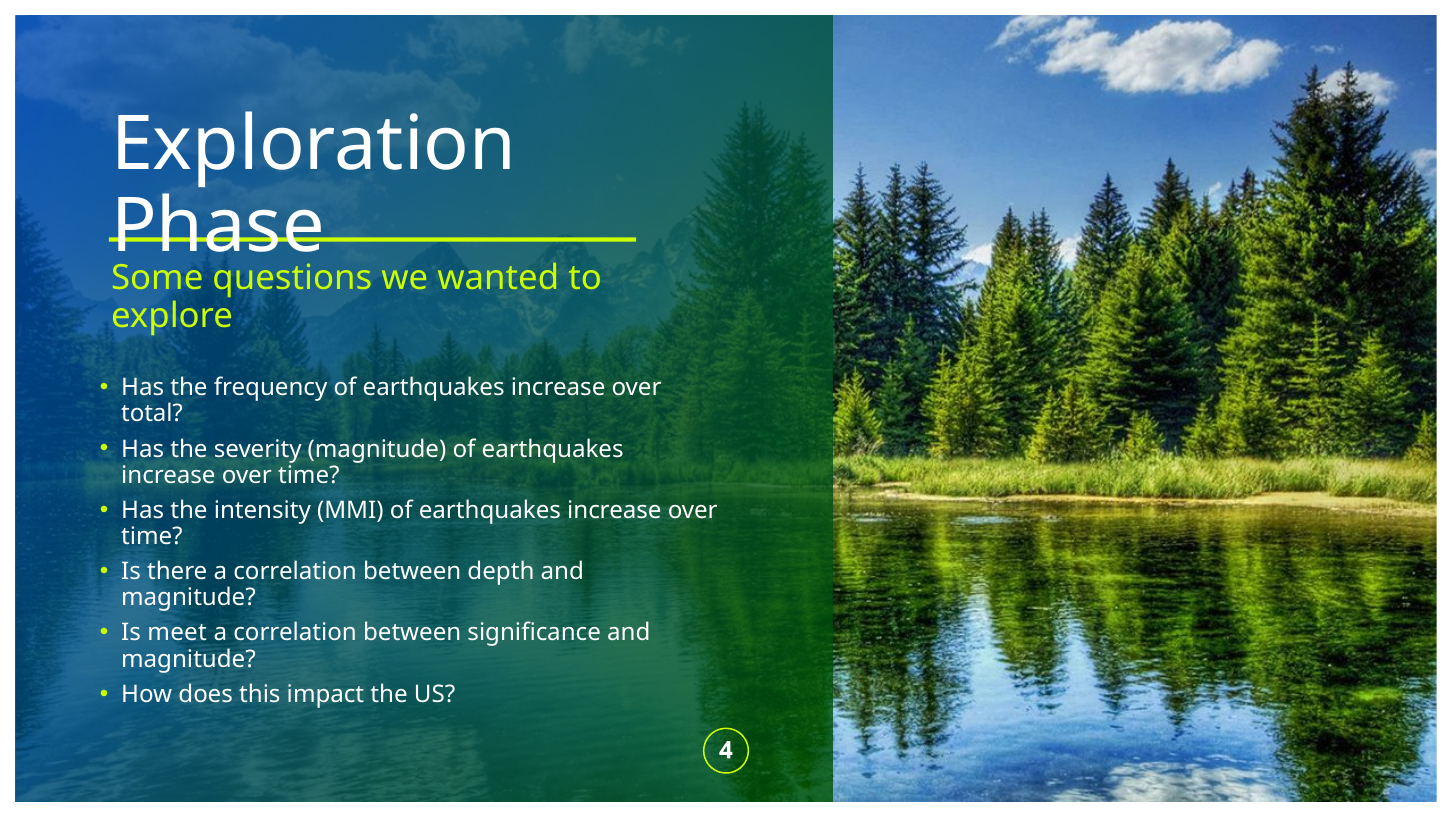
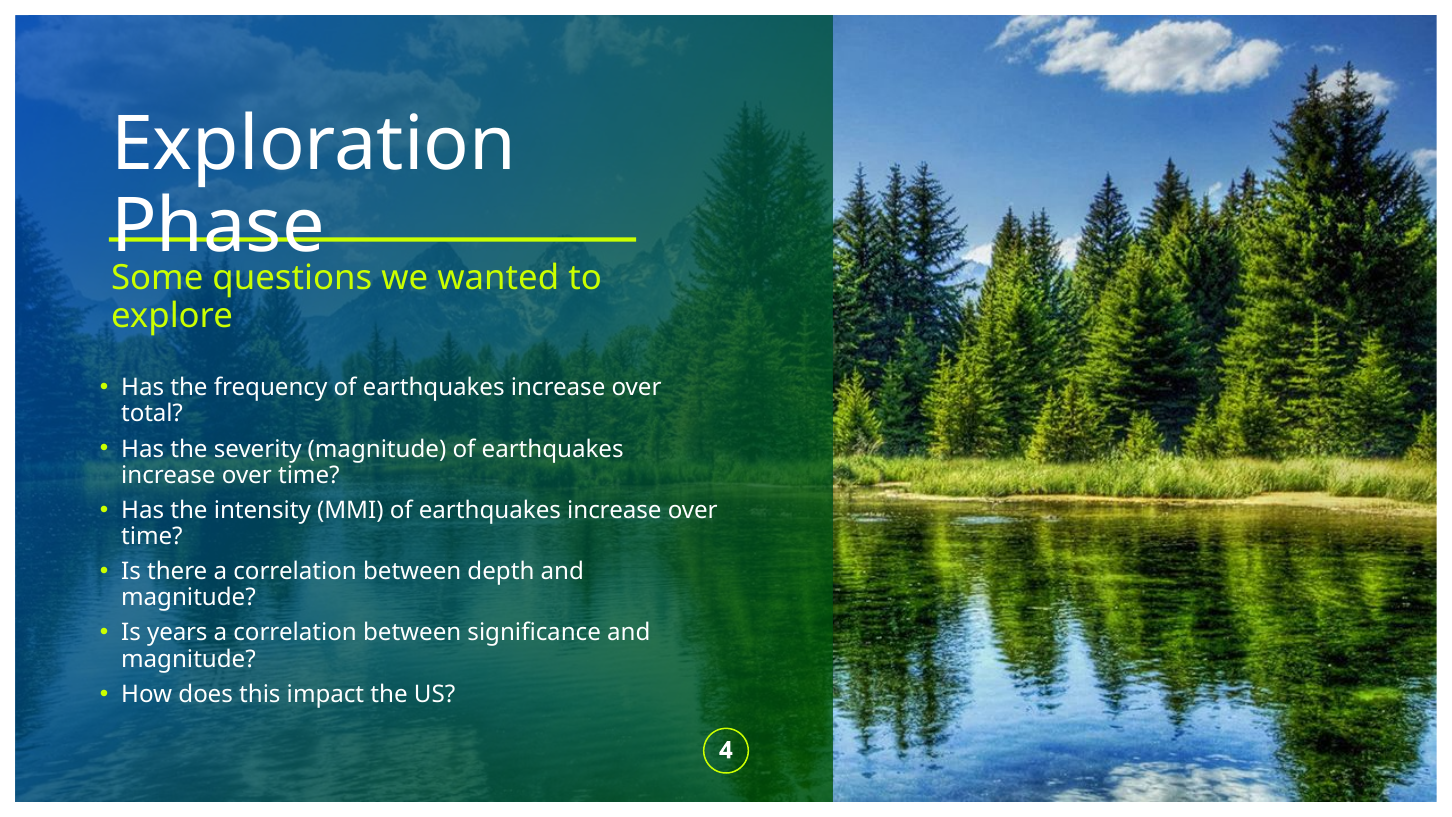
meet: meet -> years (177, 633)
